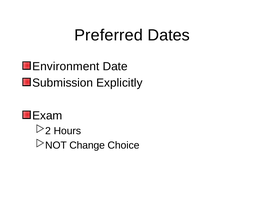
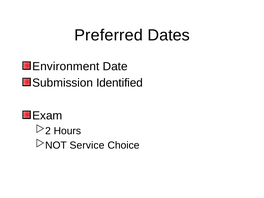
Explicitly: Explicitly -> Identified (120, 83)
Change: Change -> Service (87, 145)
